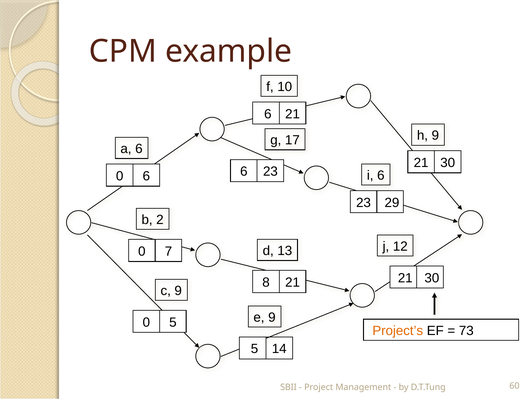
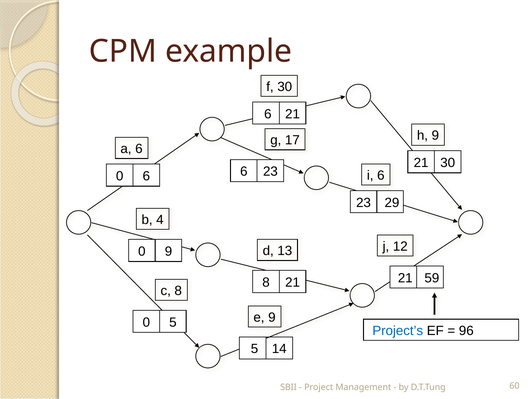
f 10: 10 -> 30 (285, 87)
2: 2 -> 4 (160, 220)
0 7: 7 -> 9 (168, 251)
21 21 30: 30 -> 59 (432, 278)
c 9: 9 -> 8 (178, 291)
Project’s colour: orange -> blue (398, 331)
73: 73 -> 96 (466, 331)
